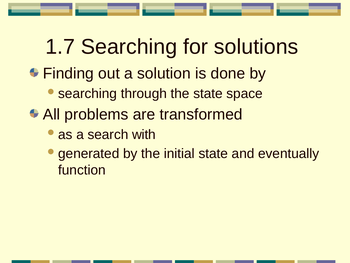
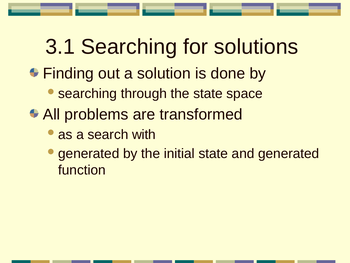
1.7: 1.7 -> 3.1 (60, 47)
and eventually: eventually -> generated (289, 153)
